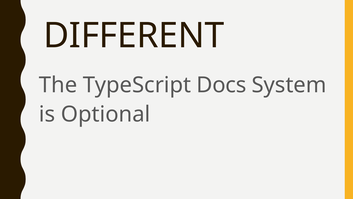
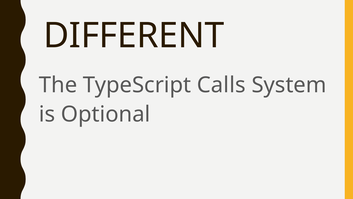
Docs: Docs -> Calls (221, 85)
